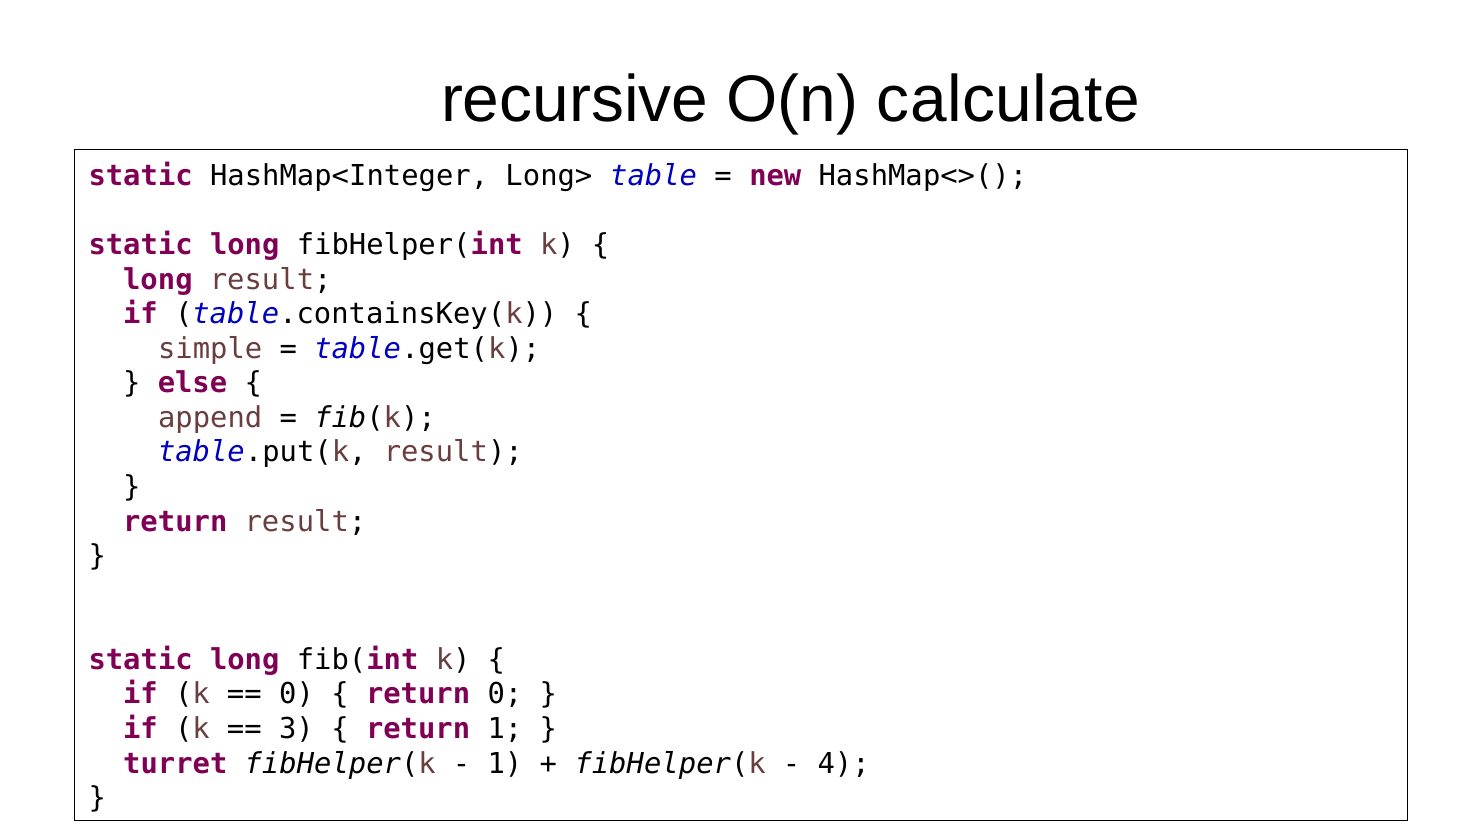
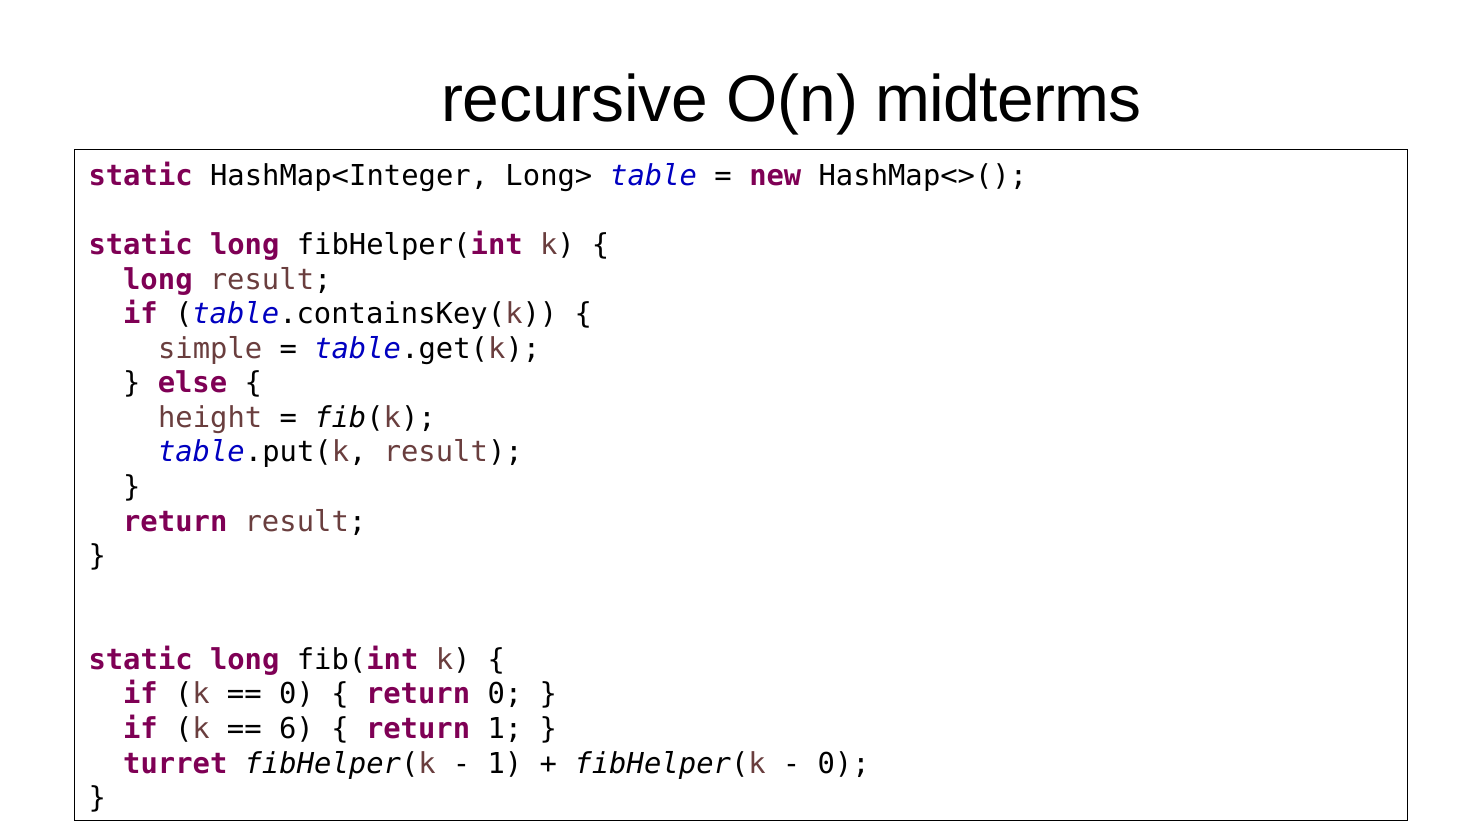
calculate: calculate -> midterms (1009, 100)
append: append -> height (210, 418)
3: 3 -> 6 (296, 730)
4: 4 -> 0 (844, 764)
